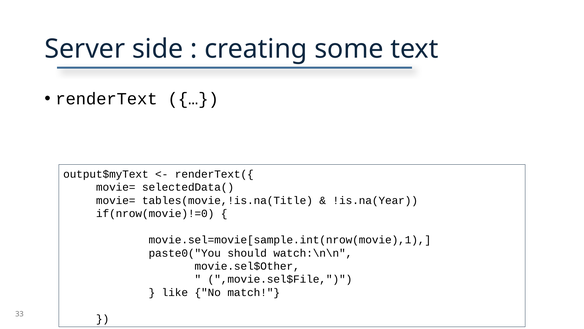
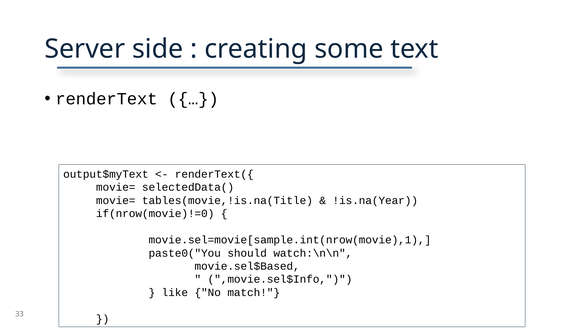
movie.sel$Other: movie.sel$Other -> movie.sel$Based (247, 266)
,movie.sel$File: ,movie.sel$File -> ,movie.sel$Info (280, 279)
